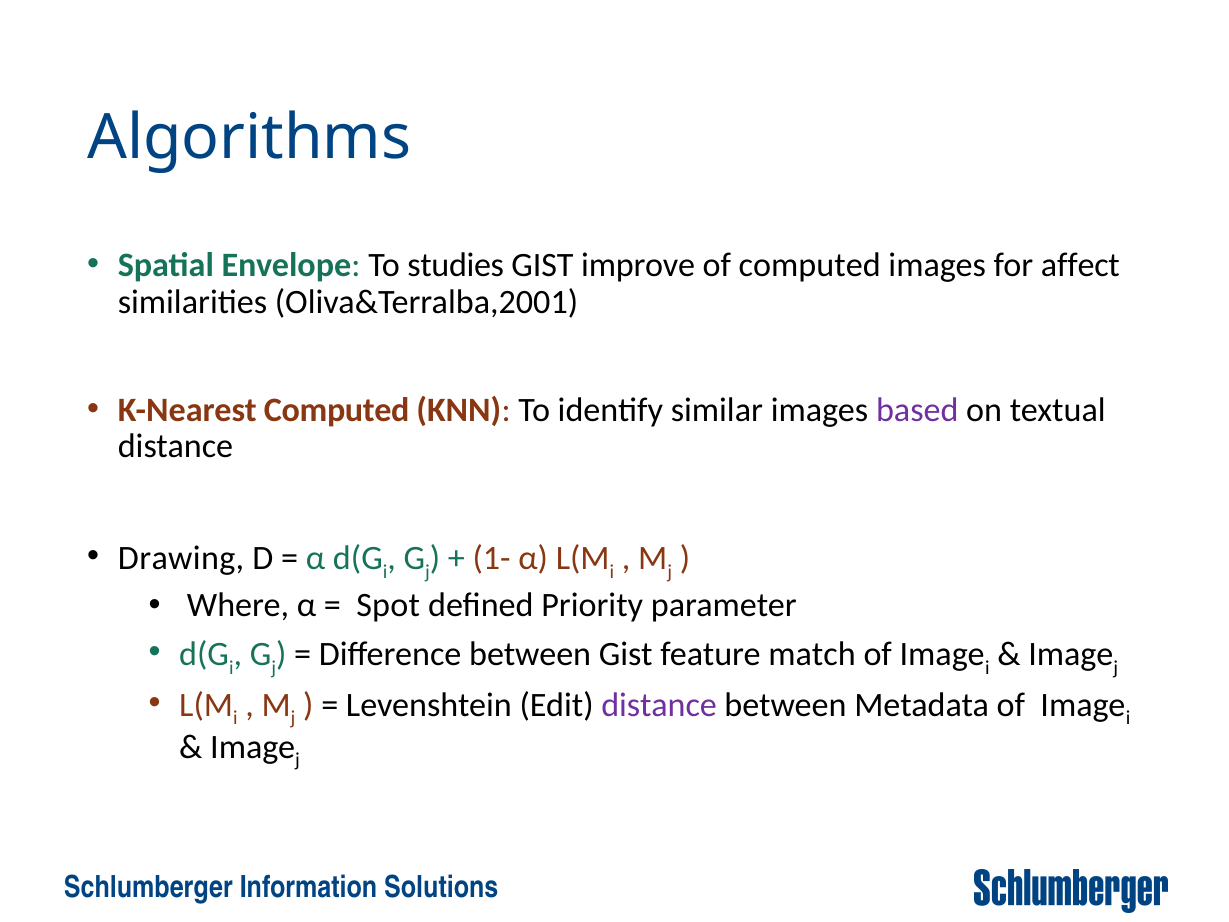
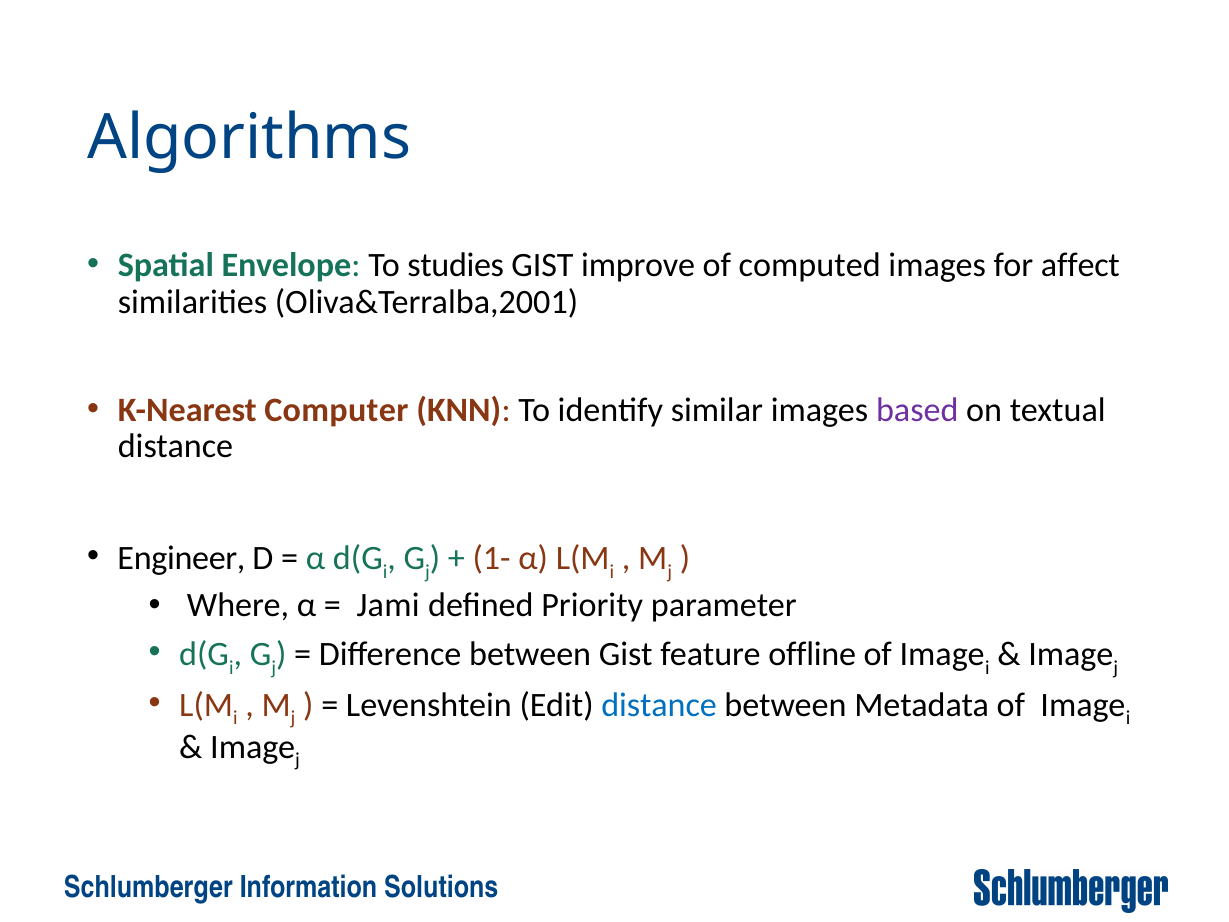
K-Nearest Computed: Computed -> Computer (336, 410)
Drawing: Drawing -> Engineer (181, 558)
Spot: Spot -> Jami (388, 605)
match: match -> offline (812, 654)
distance colour: purple -> blue (659, 705)
